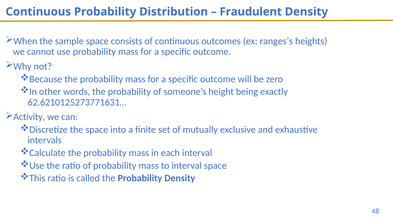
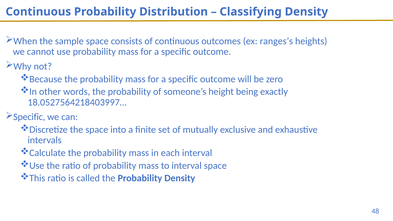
Fraudulent: Fraudulent -> Classifying (251, 12)
62.6210125273771631…: 62.6210125273771631… -> 18.0527564218403997… (77, 102)
Activity: Activity -> Specific (29, 117)
